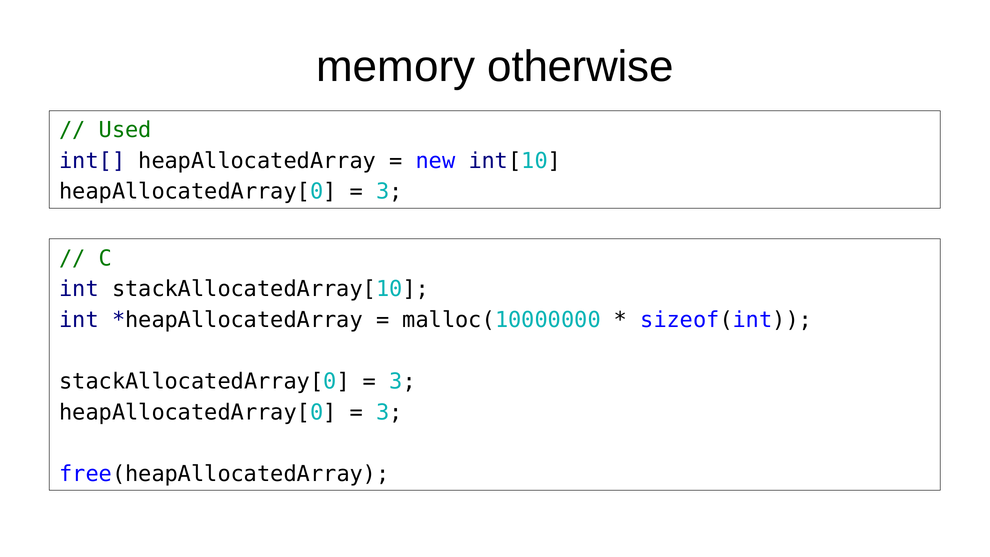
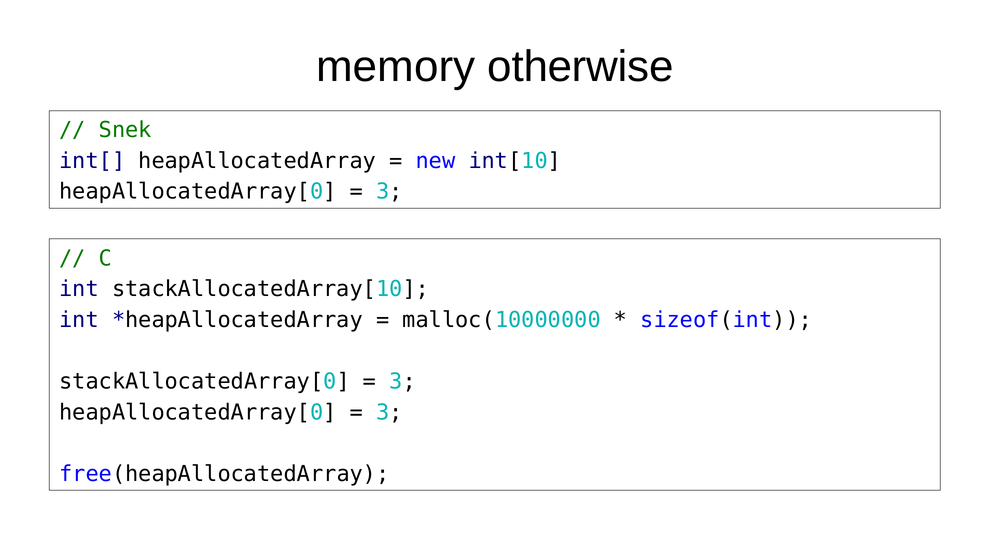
Used: Used -> Snek (125, 130)
